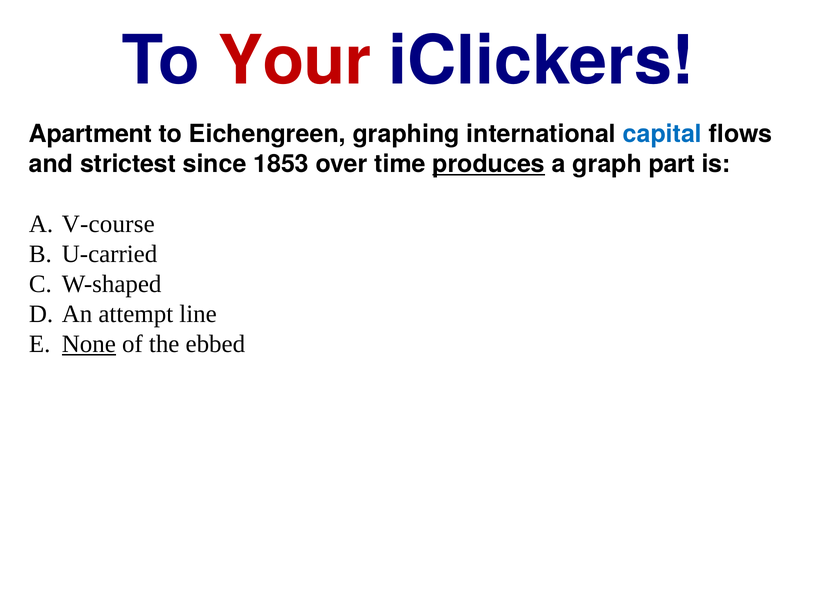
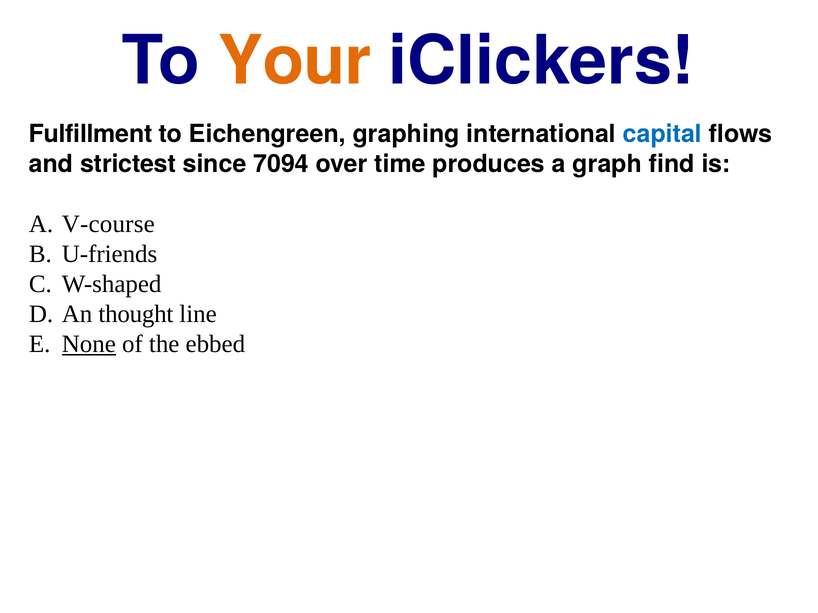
Your colour: red -> orange (294, 61)
Apartment: Apartment -> Fulfillment (91, 134)
1853: 1853 -> 7094 (281, 164)
produces underline: present -> none (489, 164)
part: part -> find (672, 164)
U-carried: U-carried -> U-friends (110, 254)
attempt: attempt -> thought (136, 314)
